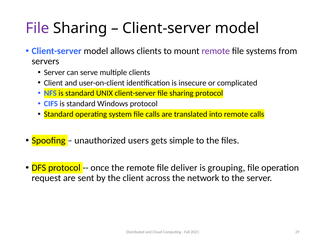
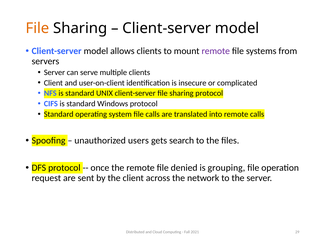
File colour: purple -> orange (37, 28)
simple: simple -> search (182, 141)
deliver: deliver -> denied (184, 168)
